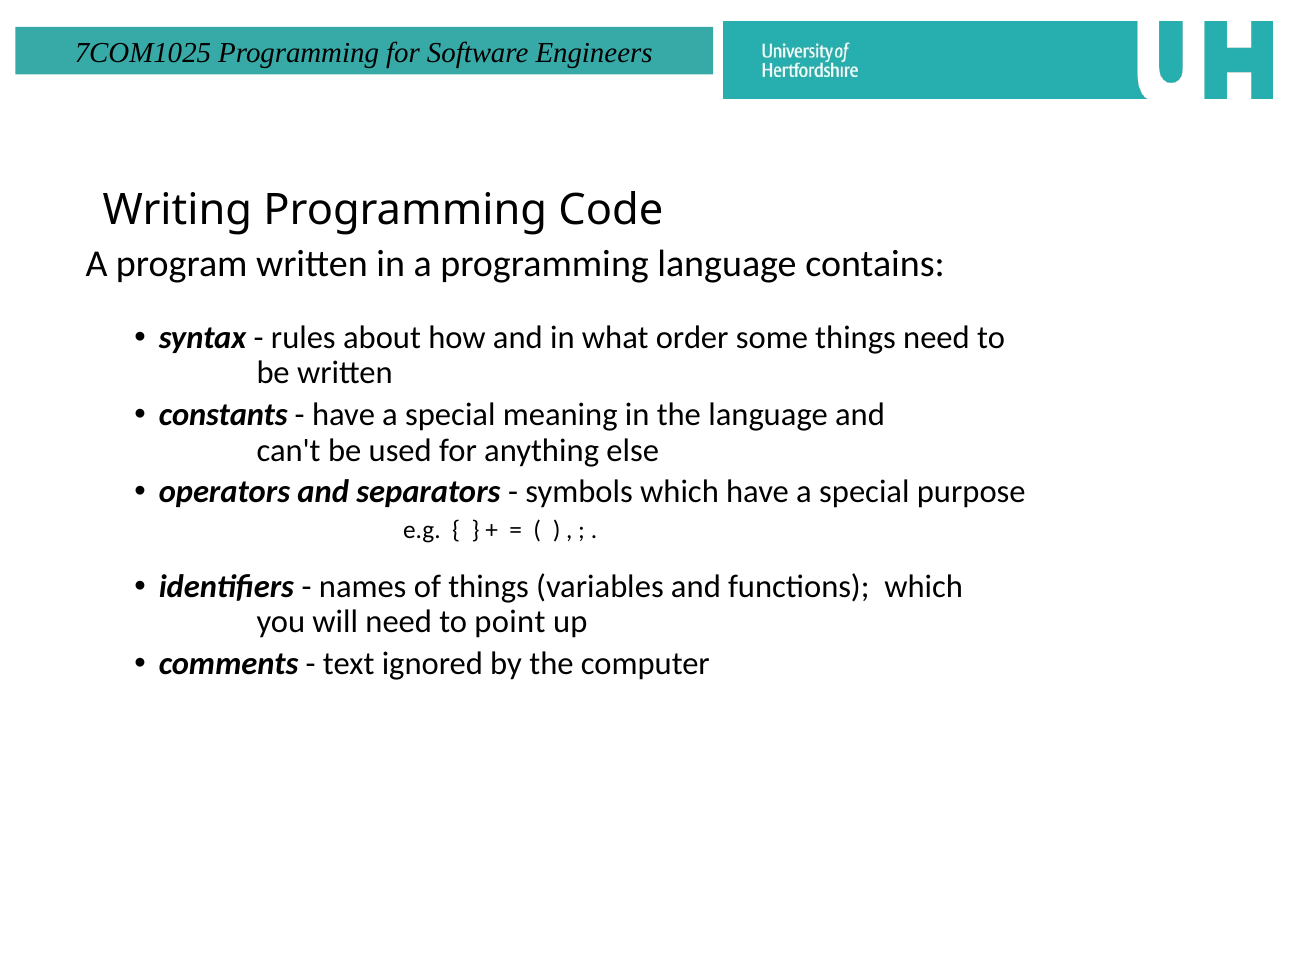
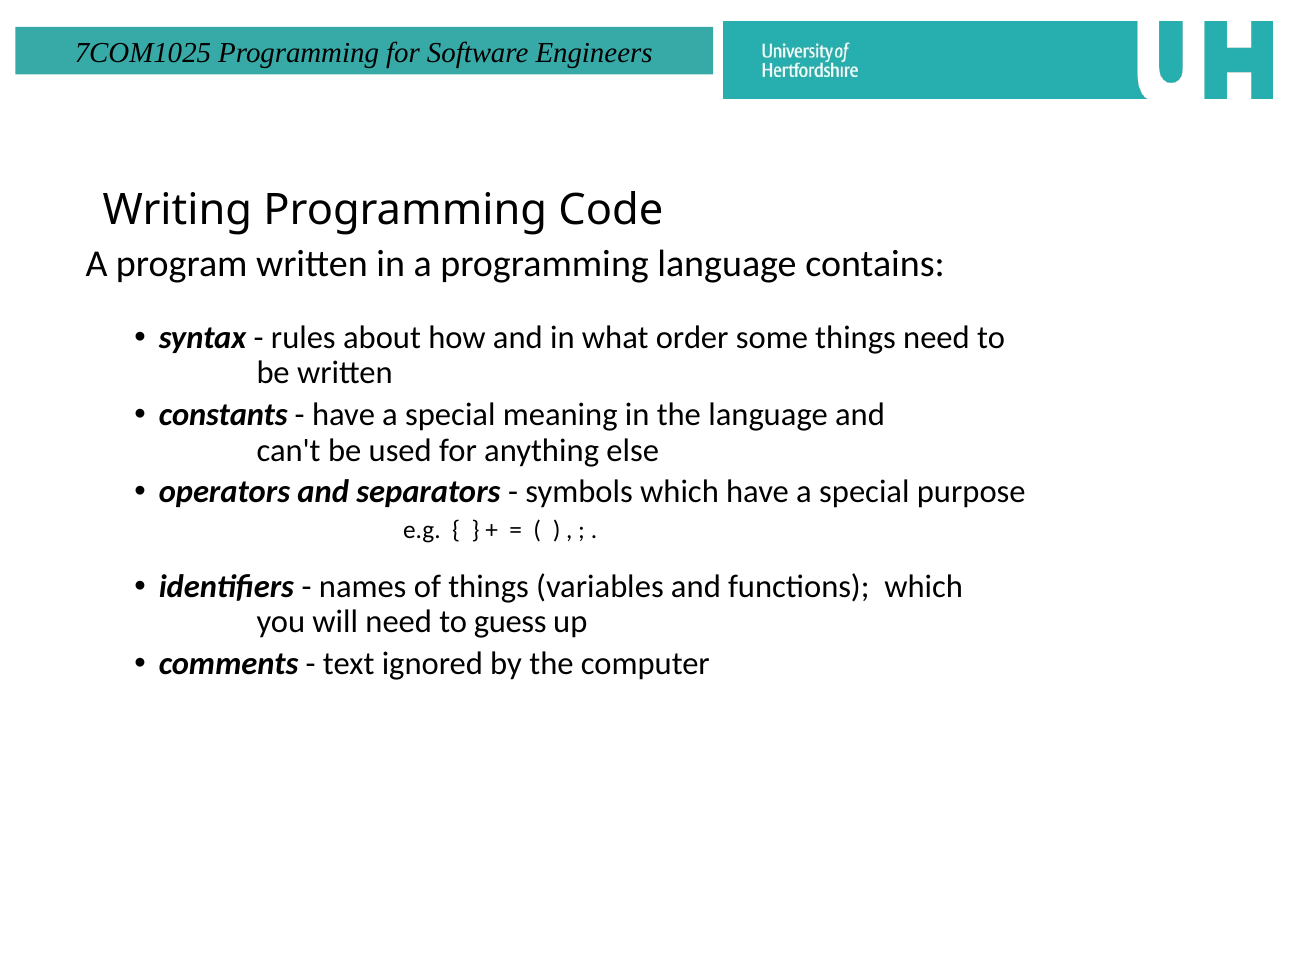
point: point -> guess (510, 622)
